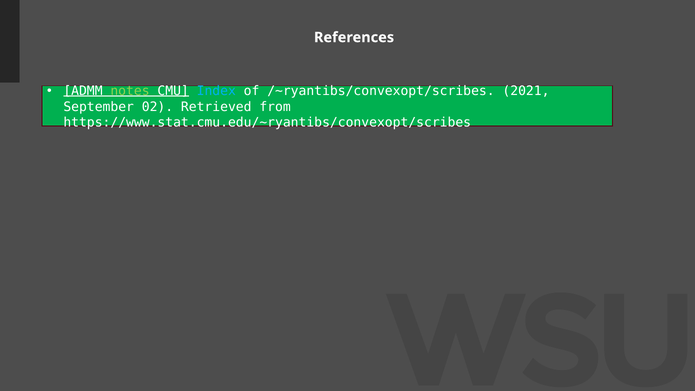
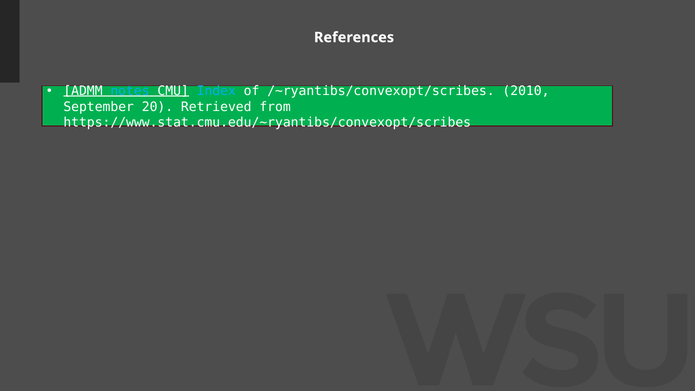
notes colour: light green -> light blue (130, 91)
2021: 2021 -> 2010 (526, 91)
02: 02 -> 20 (157, 107)
